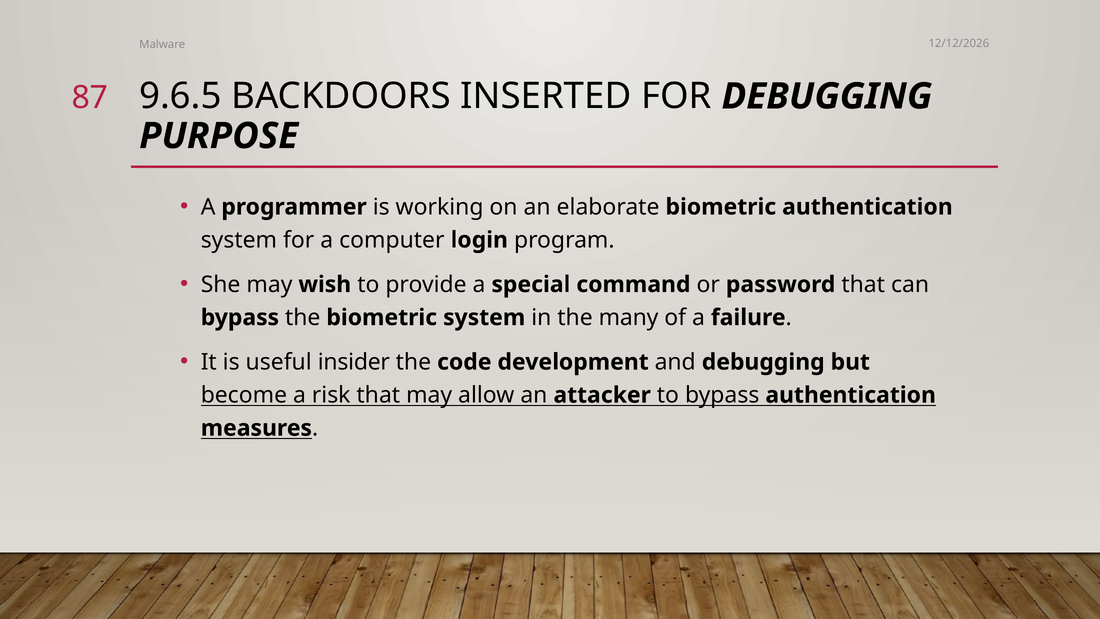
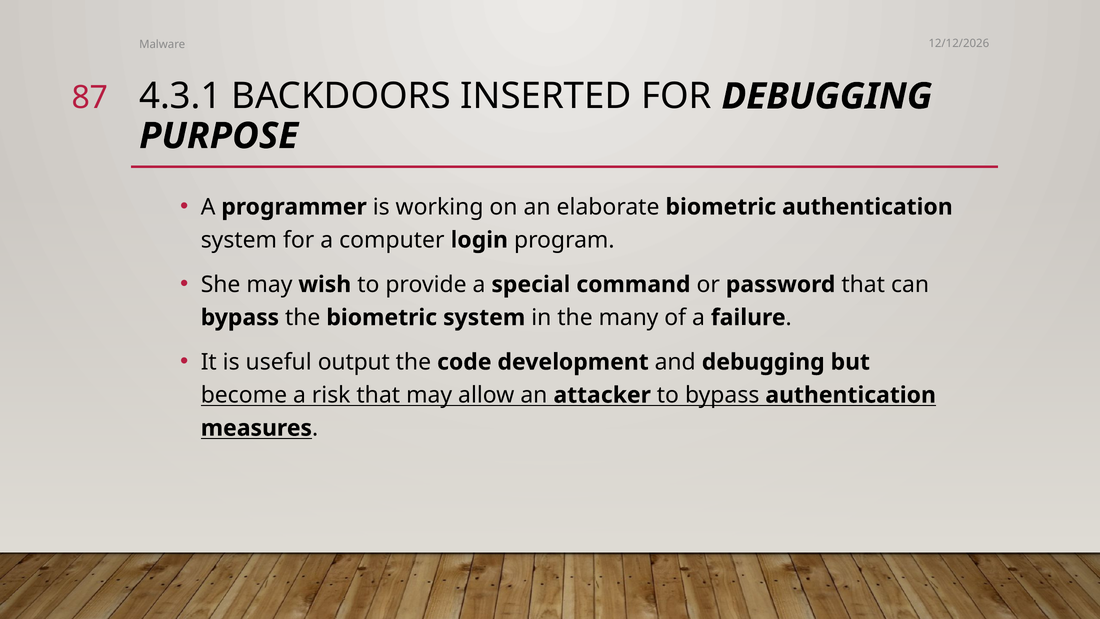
9.6.5: 9.6.5 -> 4.3.1 (180, 96)
insider: insider -> output (354, 362)
